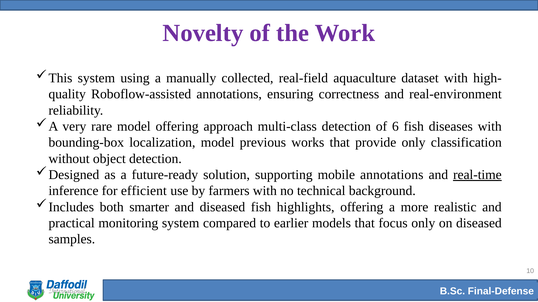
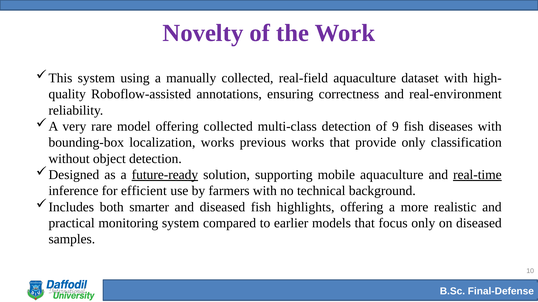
offering approach: approach -> collected (228, 127)
6: 6 -> 9 (395, 127)
localization model: model -> works (218, 143)
future-ready underline: none -> present (165, 175)
mobile annotations: annotations -> aquaculture (392, 175)
